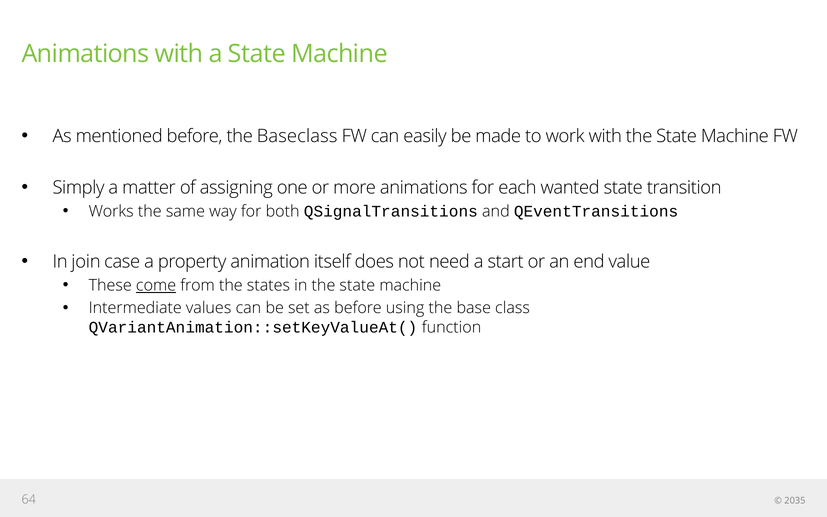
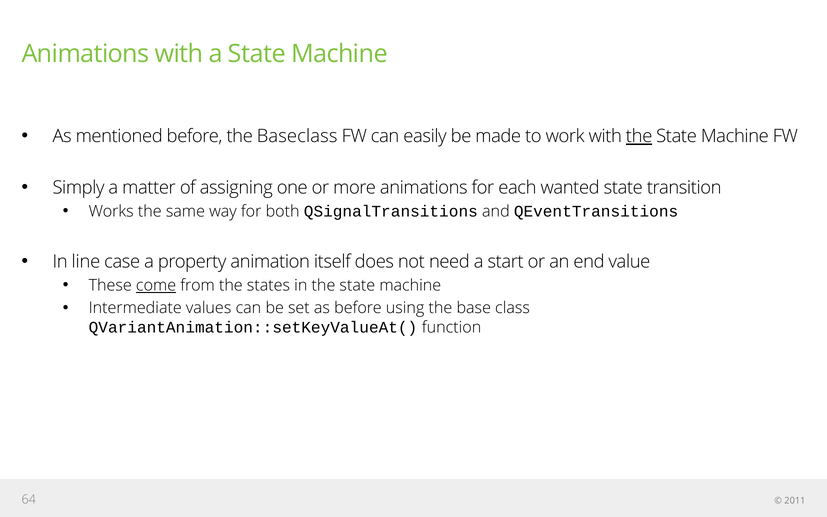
the underline: none -> present (639, 136)
join: join -> line (86, 262)
2035: 2035 -> 2011 (795, 500)
